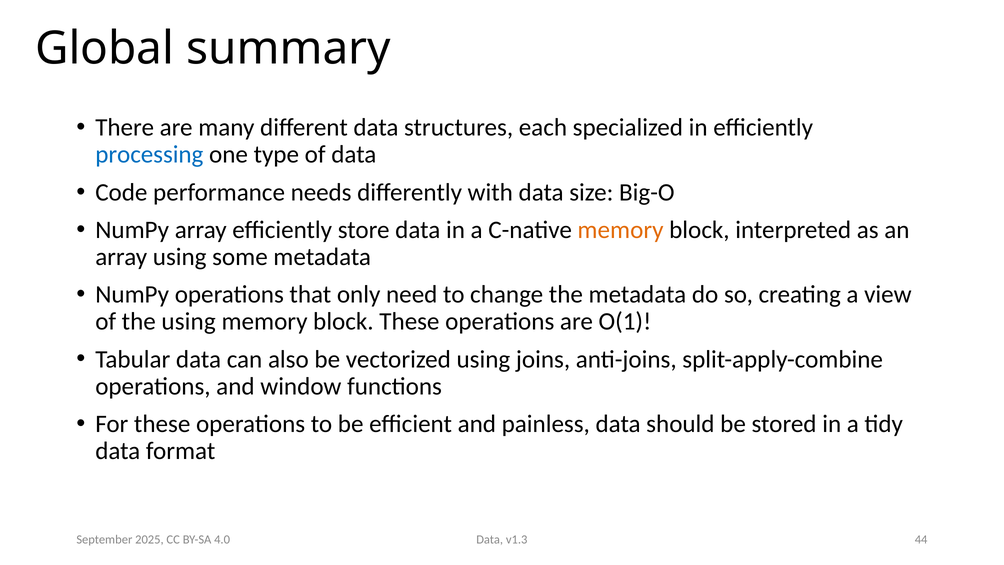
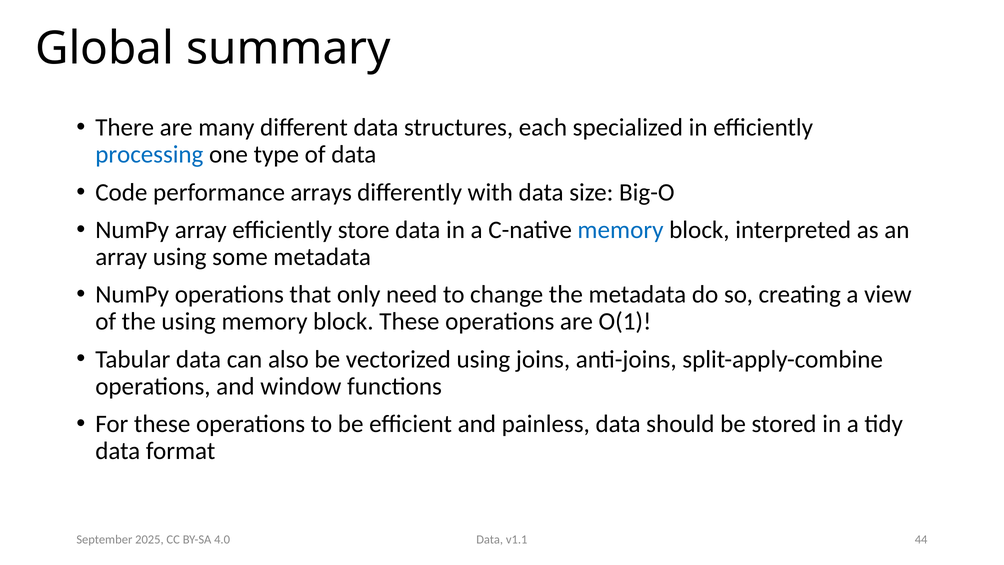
needs: needs -> arrays (321, 192)
memory colour: orange -> blue (621, 230)
v1.3: v1.3 -> v1.1 (517, 539)
